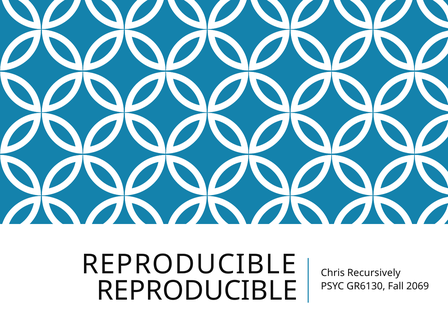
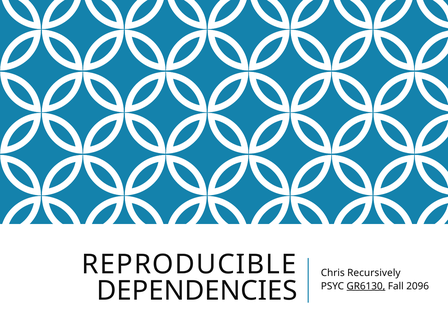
REPRODUCIBLE: REPRODUCIBLE -> DEPENDENCIES (197, 291)
GR6130 underline: none -> present (366, 286)
2069: 2069 -> 2096 (418, 286)
